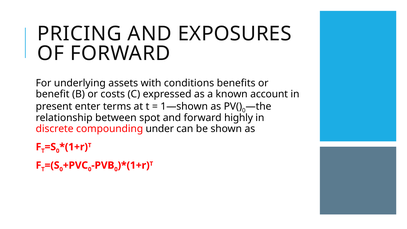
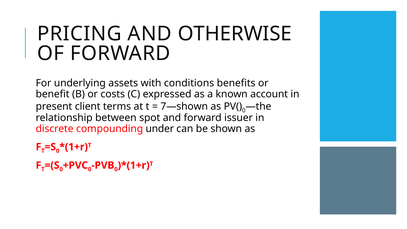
EXPOSURES: EXPOSURES -> OTHERWISE (235, 34)
enter: enter -> client (88, 106)
1—shown: 1—shown -> 7—shown (184, 106)
highly: highly -> issuer (239, 118)
